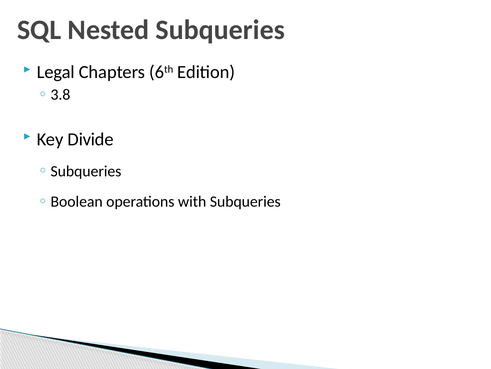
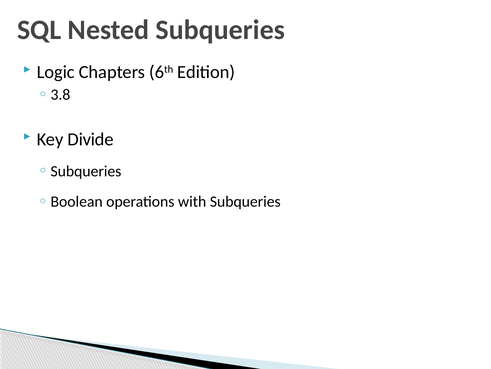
Legal: Legal -> Logic (56, 72)
